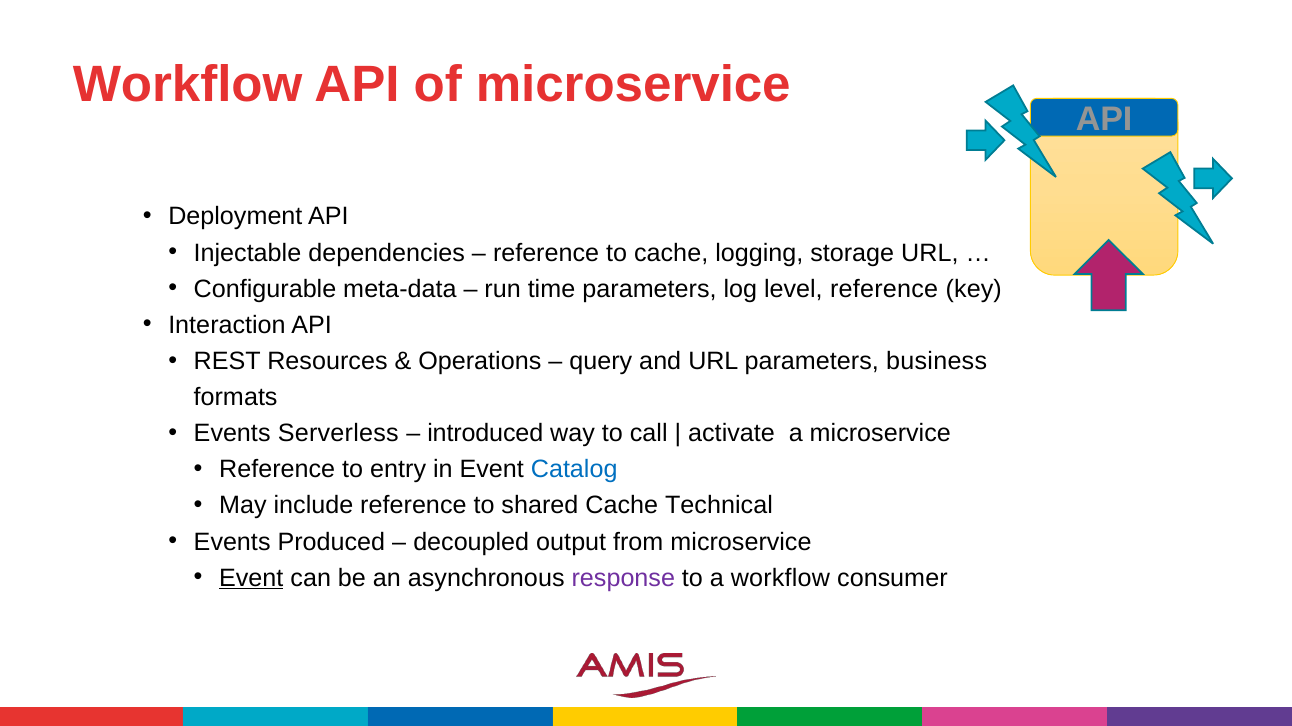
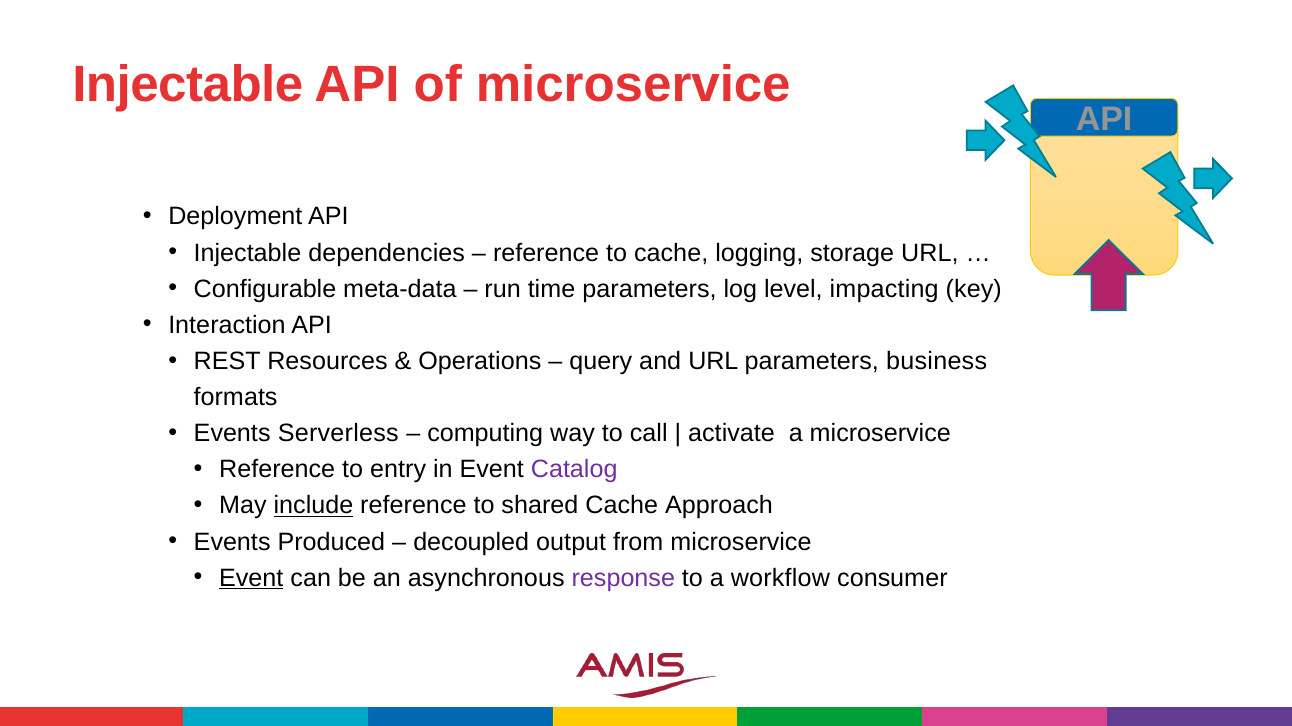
Workflow: Workflow -> Injectable (188, 85)
level reference: reference -> impacting (884, 289)
introduced: introduced -> computing (485, 434)
Catalog colour: blue -> purple (574, 470)
include underline: none -> present (313, 506)
Technical: Technical -> Approach (719, 506)
